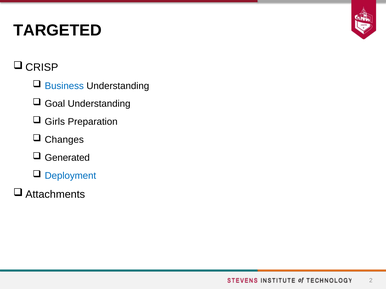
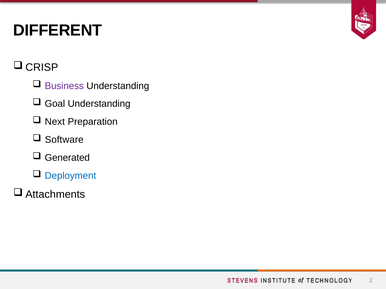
TARGETED: TARGETED -> DIFFERENT (58, 30)
Business colour: blue -> purple (64, 86)
Girls: Girls -> Next (55, 122)
Changes: Changes -> Software (64, 140)
